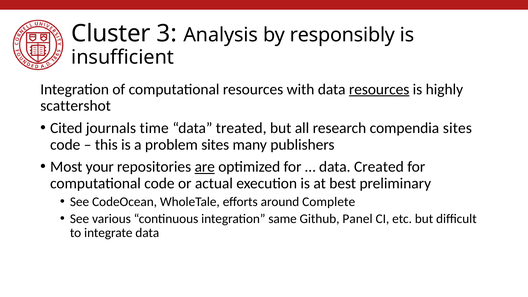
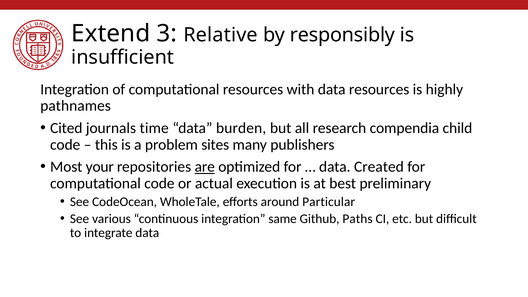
Cluster: Cluster -> Extend (111, 34)
Analysis: Analysis -> Relative (221, 35)
resources underline: present -> none (379, 89)
scattershot: scattershot -> pathnames (76, 106)
treated: treated -> burden (241, 128)
compendia sites: sites -> child (457, 128)
Complete: Complete -> Particular (329, 202)
Panel: Panel -> Paths (358, 219)
